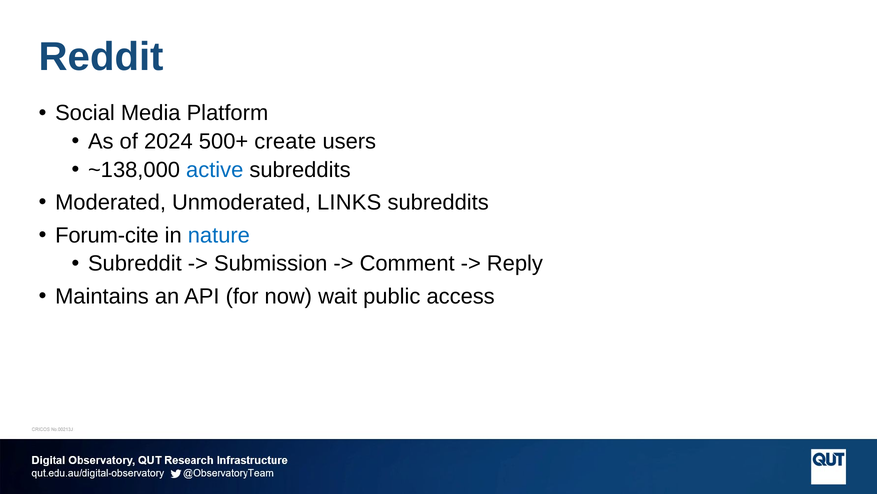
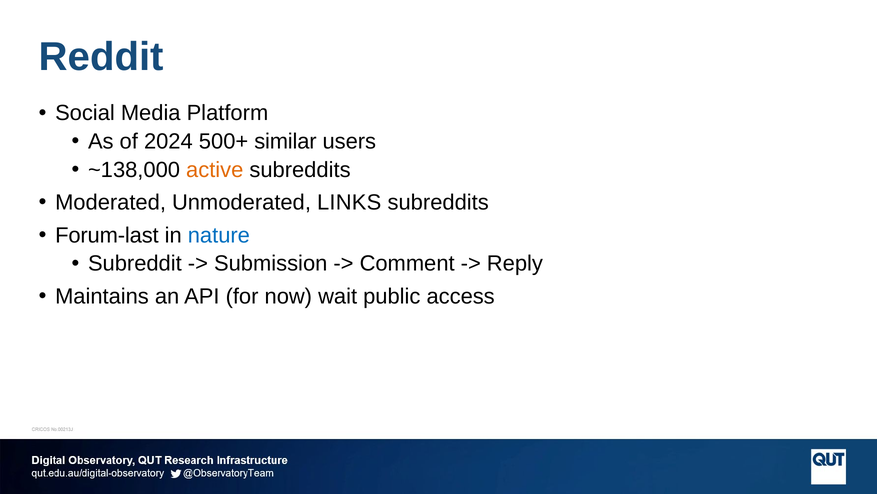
create: create -> similar (285, 141)
active colour: blue -> orange (215, 170)
Forum-cite: Forum-cite -> Forum-last (107, 235)
